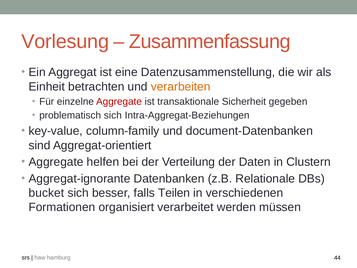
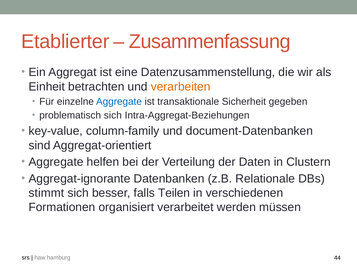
Vorlesung: Vorlesung -> Etablierter (65, 42)
Aggregate colour: red -> blue (119, 101)
bucket: bucket -> stimmt (46, 193)
